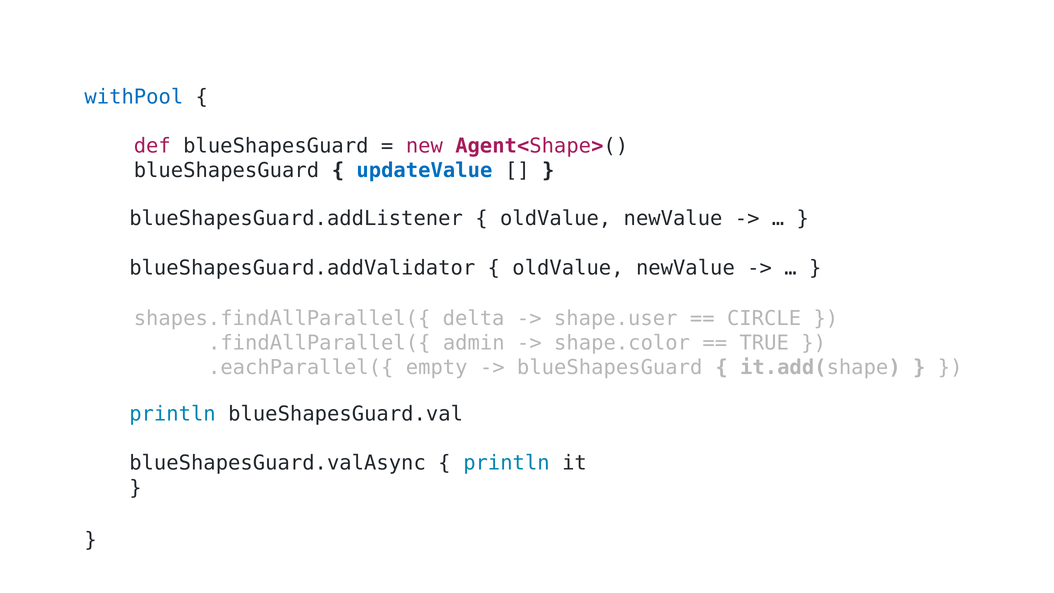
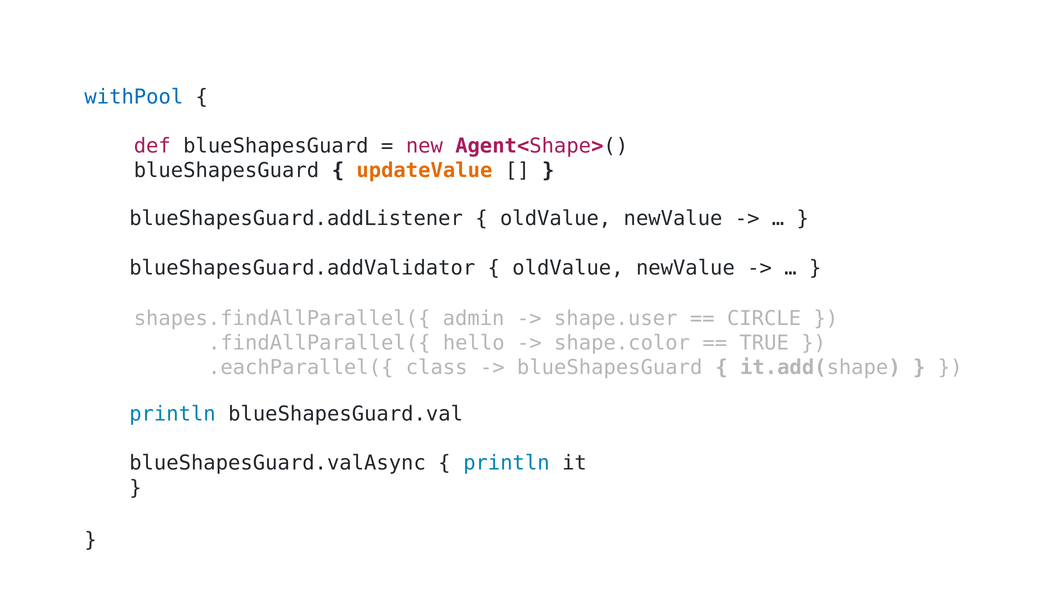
updateValue colour: blue -> orange (424, 171)
delta: delta -> admin (474, 318)
admin: admin -> hello (474, 343)
empty: empty -> class (437, 367)
